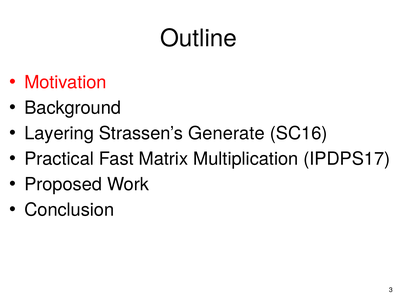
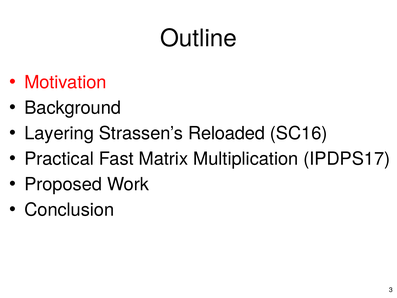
Generate: Generate -> Reloaded (227, 133)
